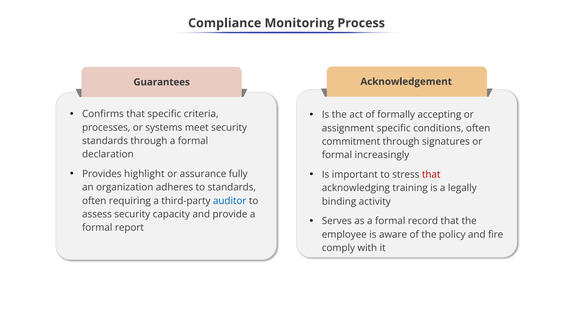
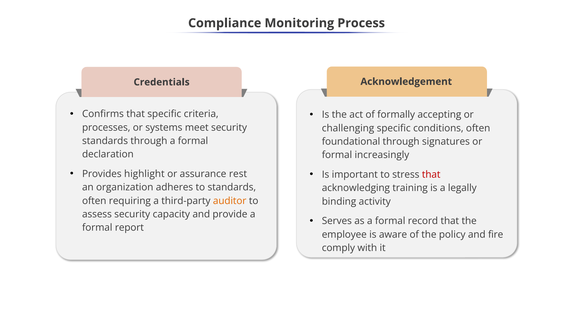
Guarantees: Guarantees -> Credentials (162, 82)
assignment: assignment -> challenging (348, 128)
commitment: commitment -> foundational (351, 142)
fully: fully -> rest (238, 174)
auditor colour: blue -> orange (230, 201)
